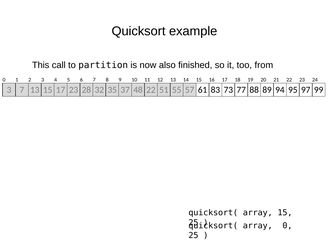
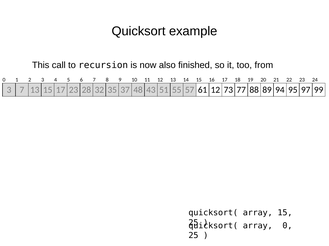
partition: partition -> recursion (103, 65)
48 22: 22 -> 43 (151, 90)
61 83: 83 -> 12 (215, 90)
